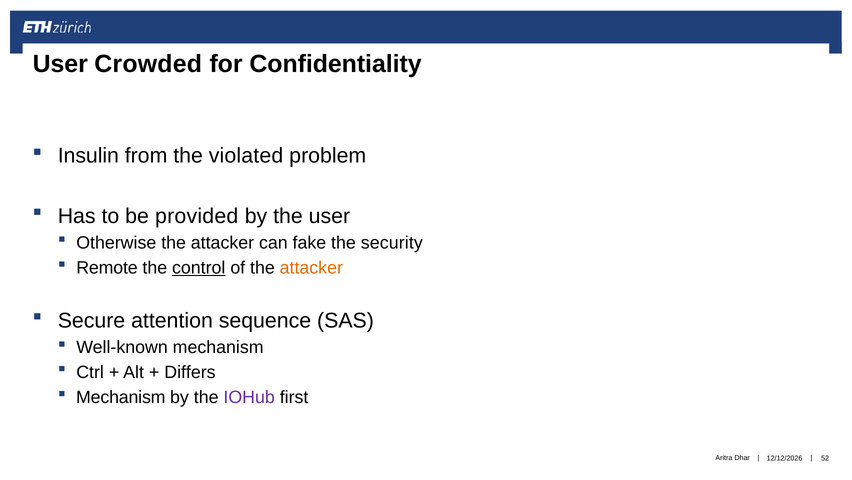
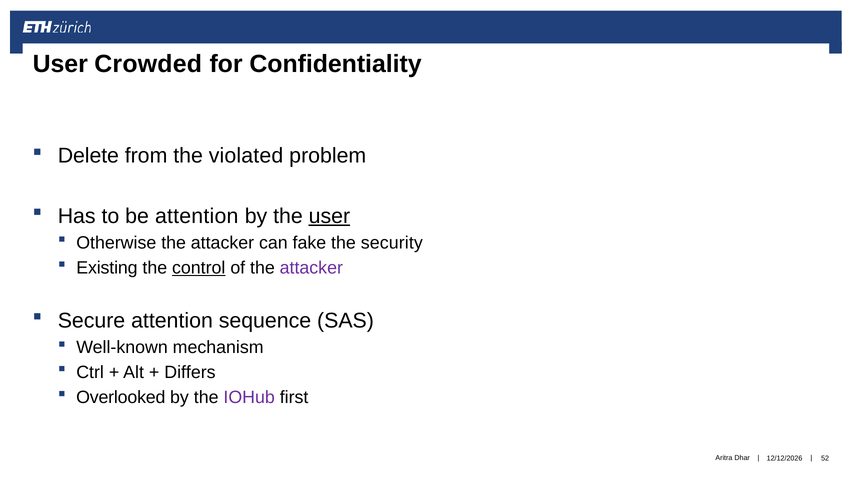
Insulin: Insulin -> Delete (88, 156)
be provided: provided -> attention (197, 216)
user underline: none -> present (329, 216)
Remote: Remote -> Existing (107, 267)
attacker colour: orange -> purple (311, 267)
Mechanism: Mechanism -> Overlooked (121, 397)
